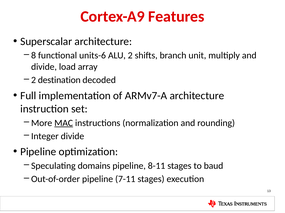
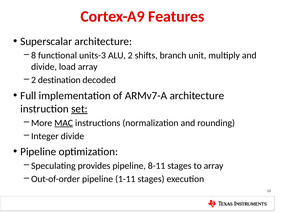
units-6: units-6 -> units-3 (93, 56)
set underline: none -> present (79, 109)
domains: domains -> provides (94, 166)
to baud: baud -> array (214, 166)
7-11: 7-11 -> 1-11 (125, 180)
